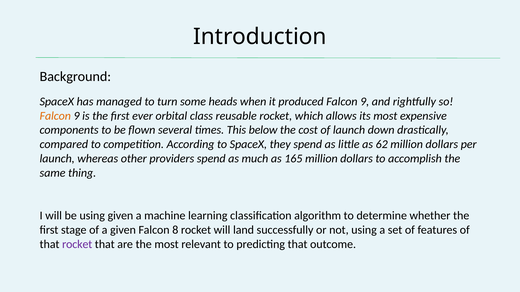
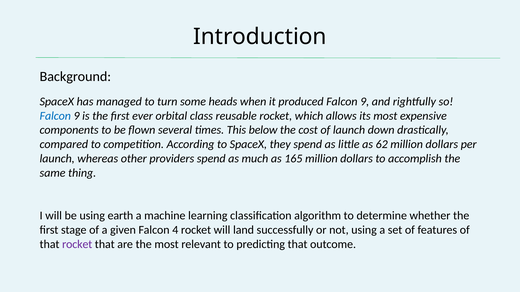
Falcon colour: orange -> blue (55, 116)
using given: given -> earth (120, 216)
8: 8 -> 4 (175, 230)
